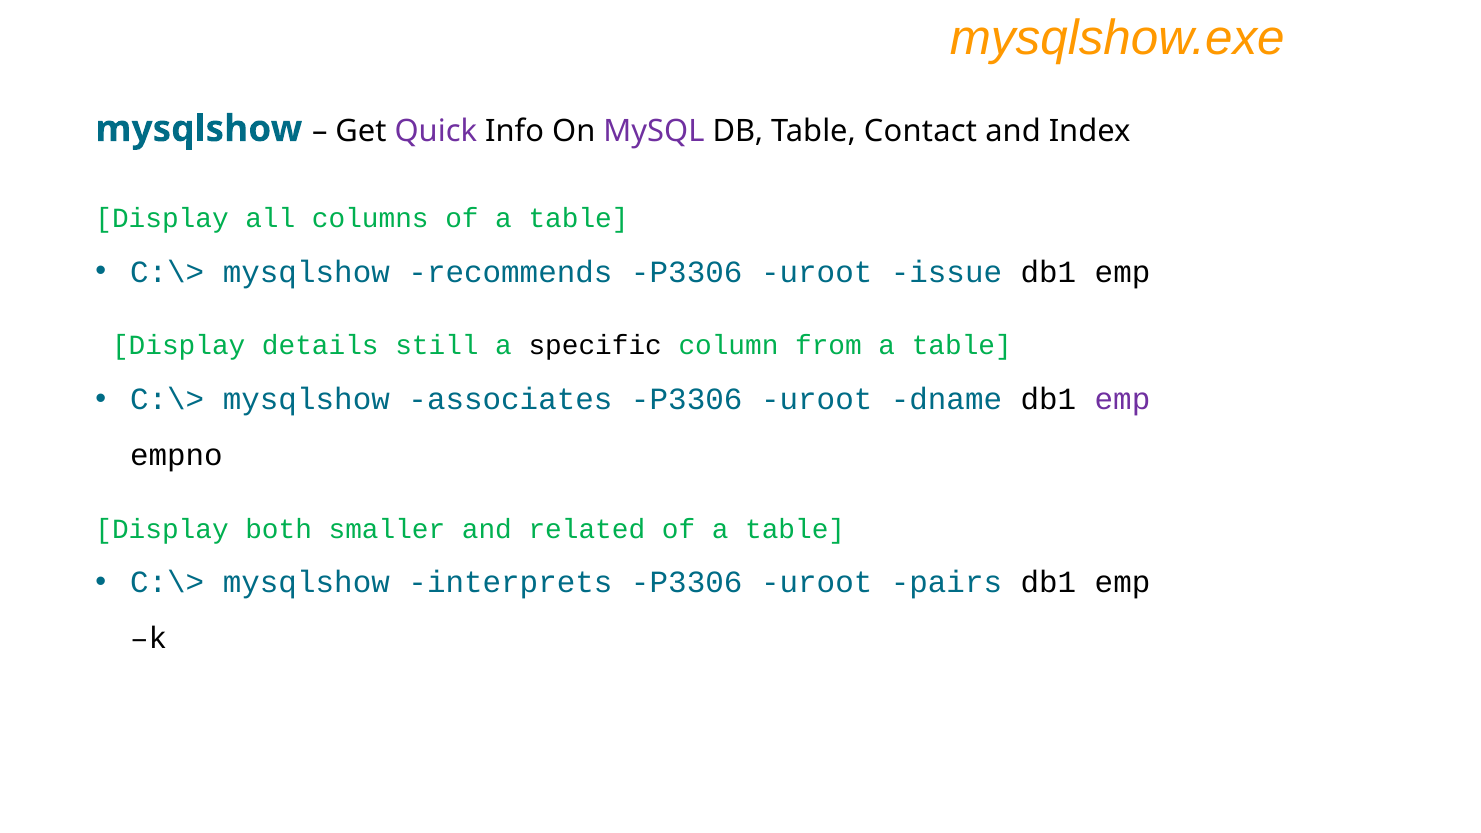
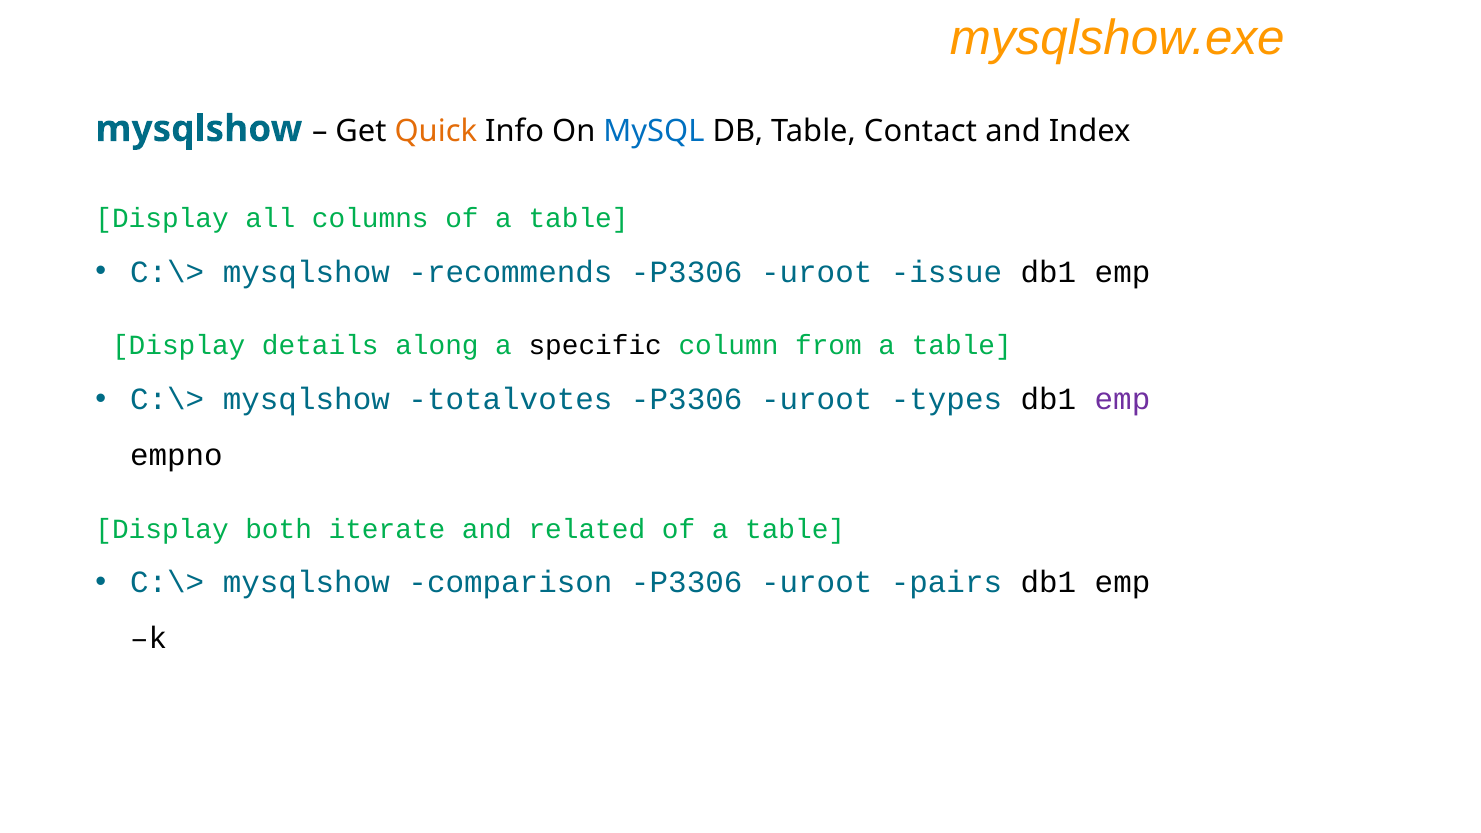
Quick colour: purple -> orange (436, 131)
MySQL colour: purple -> blue (654, 131)
still: still -> along (437, 346)
associates: associates -> totalvotes (510, 400)
dname: dname -> types (946, 400)
smaller: smaller -> iterate (387, 529)
interprets: interprets -> comparison (510, 583)
